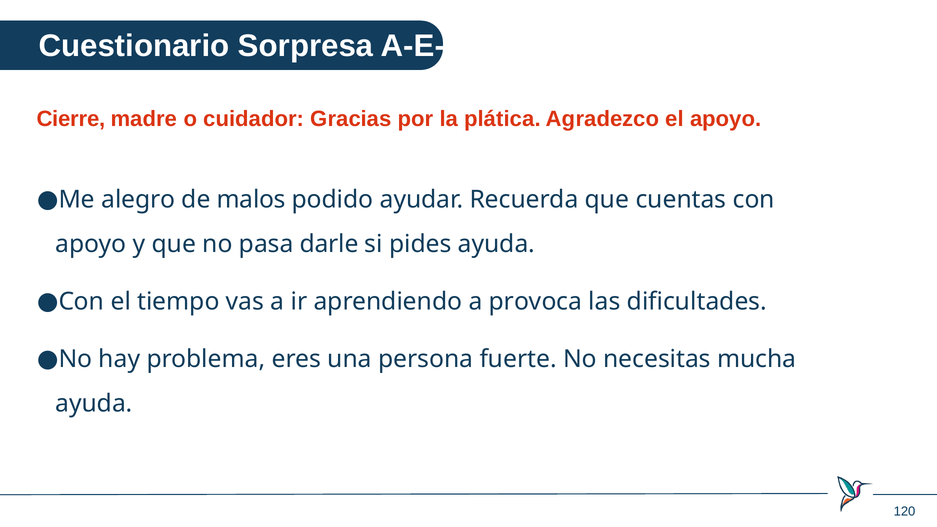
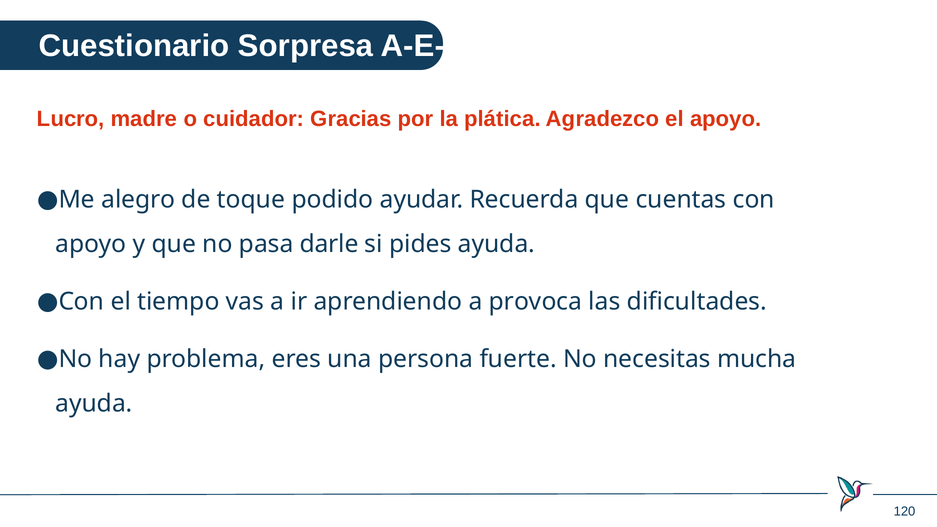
Cierre: Cierre -> Lucro (71, 119)
malos: malos -> toque (251, 200)
